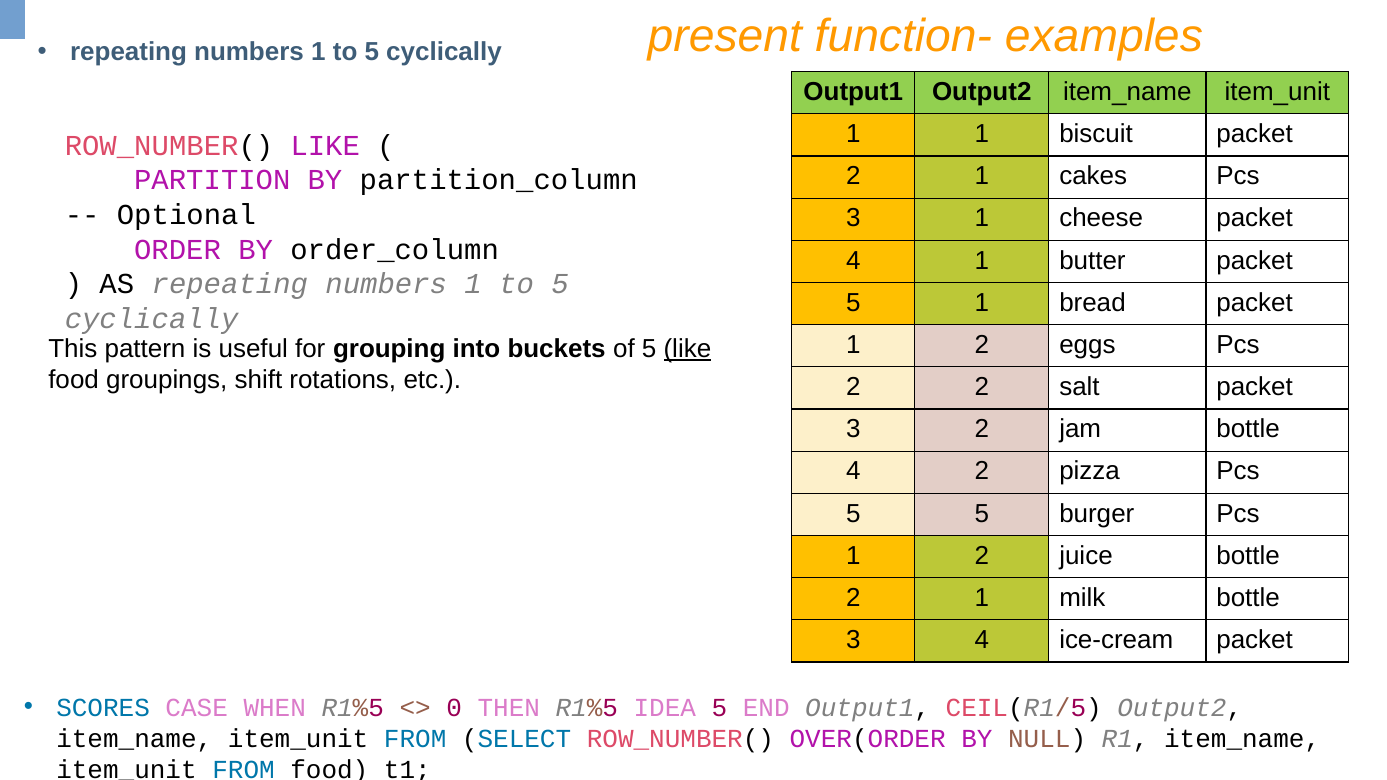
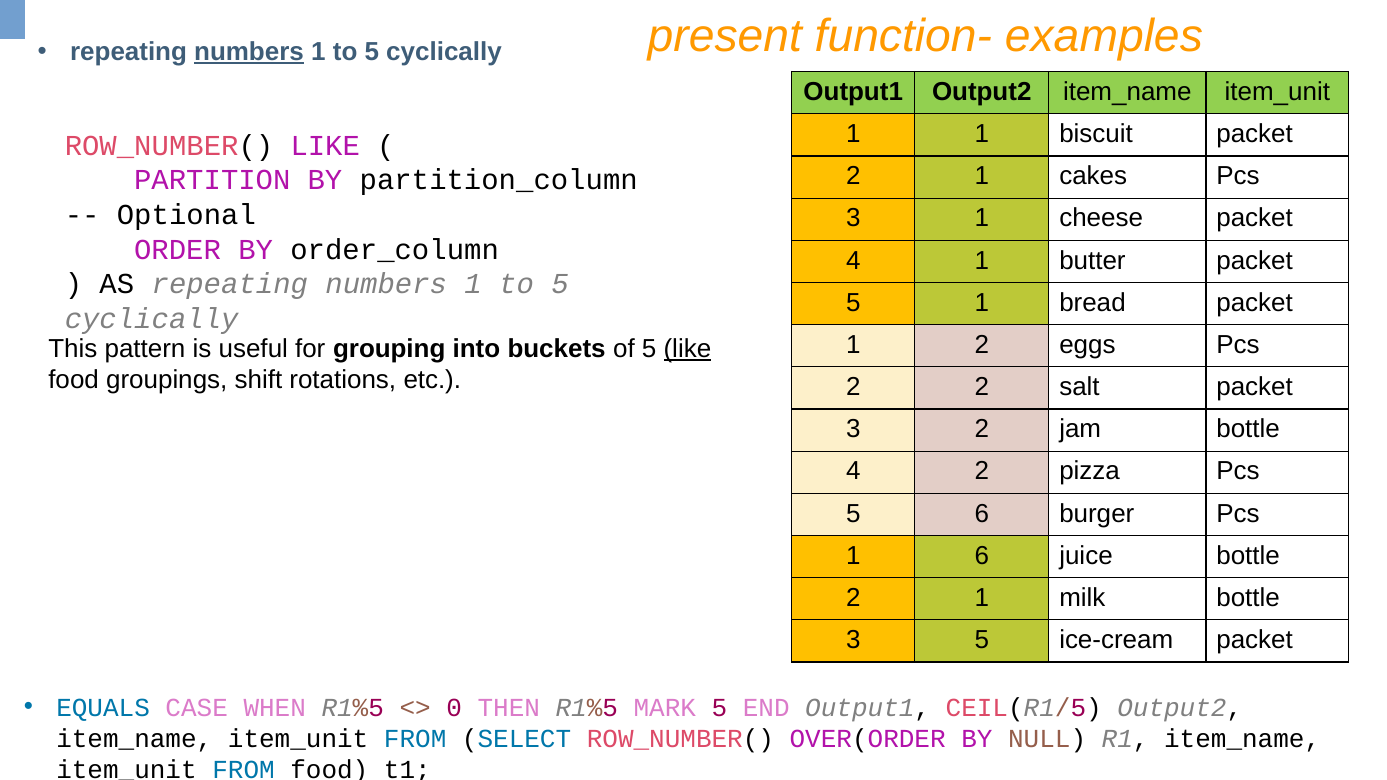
numbers underline: none -> present (249, 52)
5 5: 5 -> 6 (982, 514)
2: 2 -> 6 (982, 556)
3 4: 4 -> 5 (982, 640)
SCORES: SCORES -> EQUALS (103, 708)
IDEA: IDEA -> MARK (665, 708)
